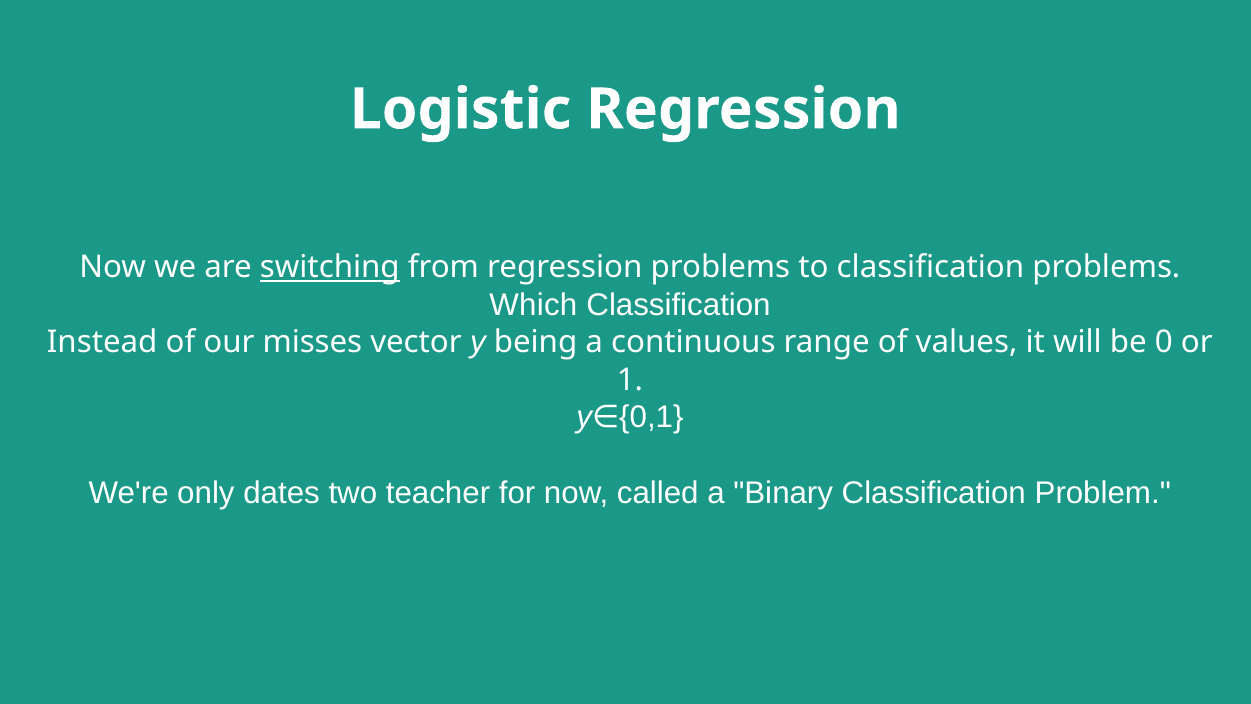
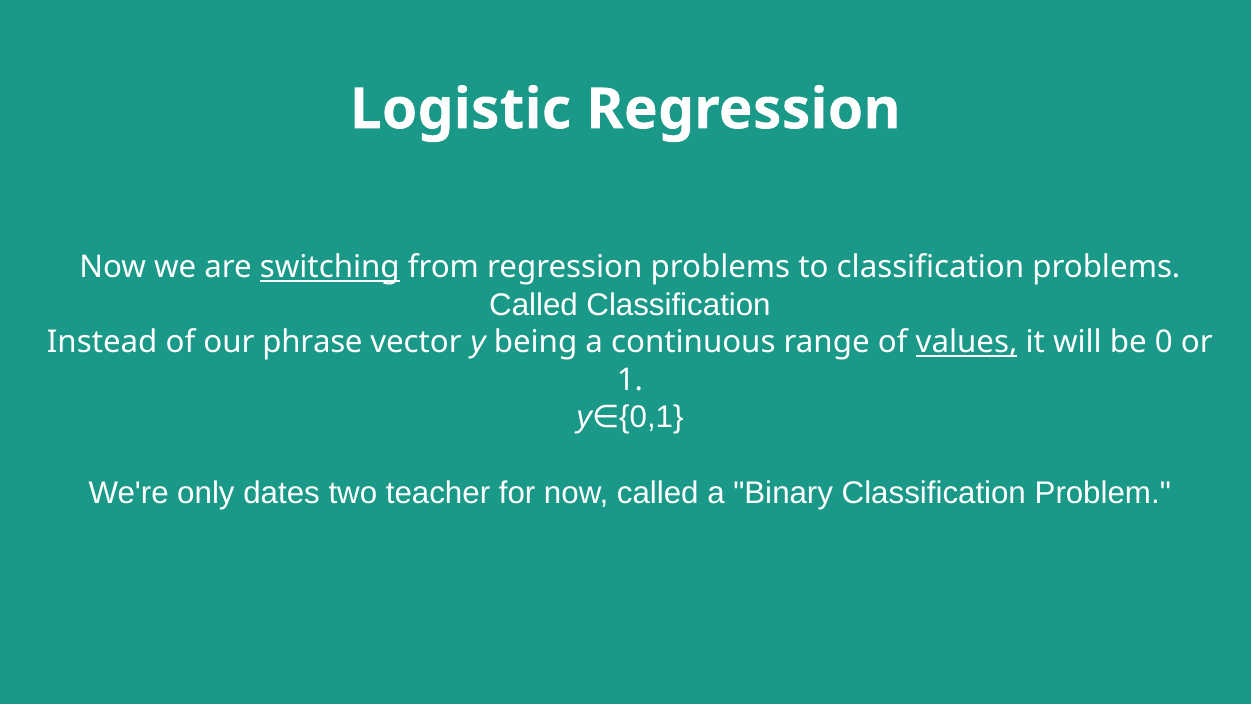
Which: Which -> Called (533, 305)
misses: misses -> phrase (313, 342)
values underline: none -> present (967, 342)
